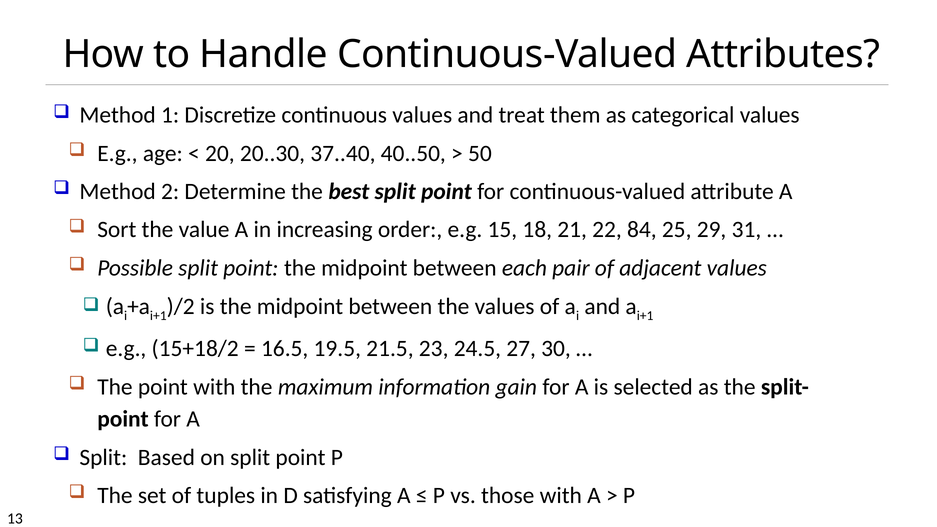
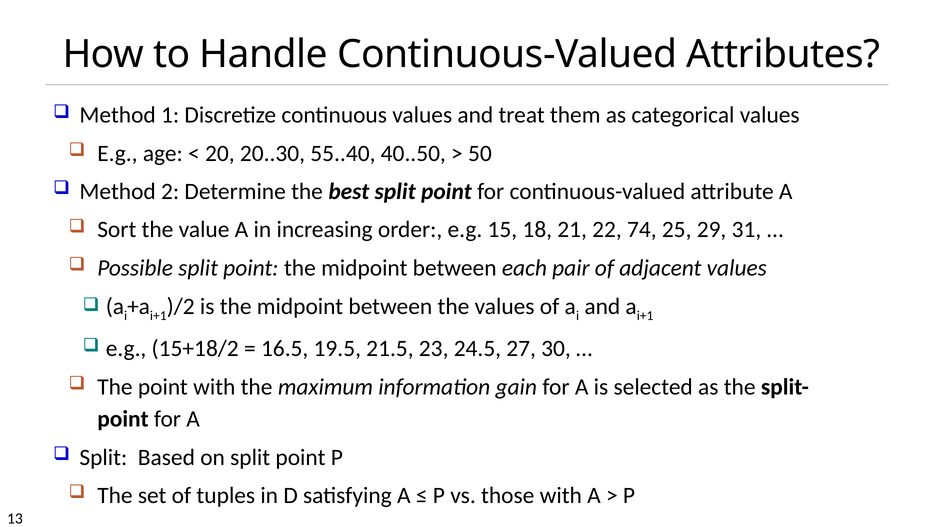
37..40: 37..40 -> 55..40 (343, 153)
84: 84 -> 74 (642, 230)
